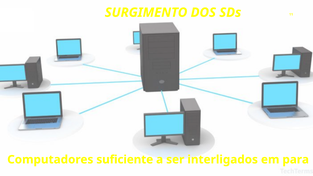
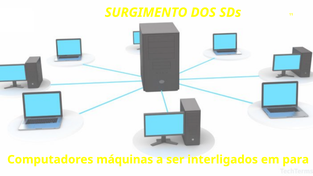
suficiente: suficiente -> máquinas (125, 160)
